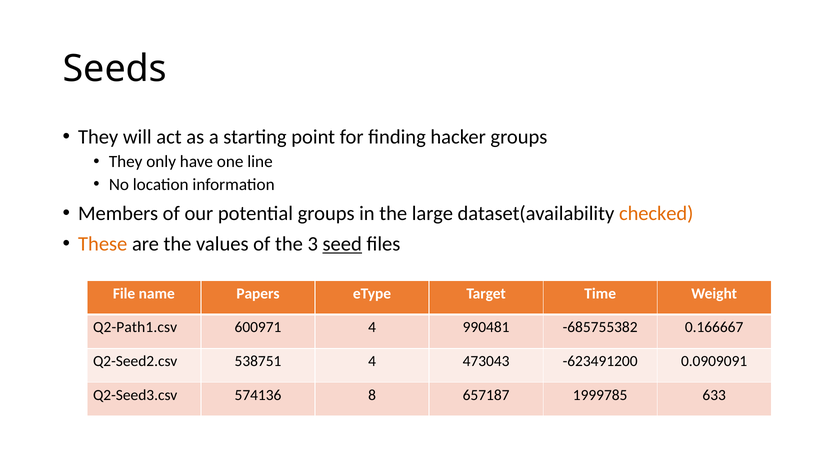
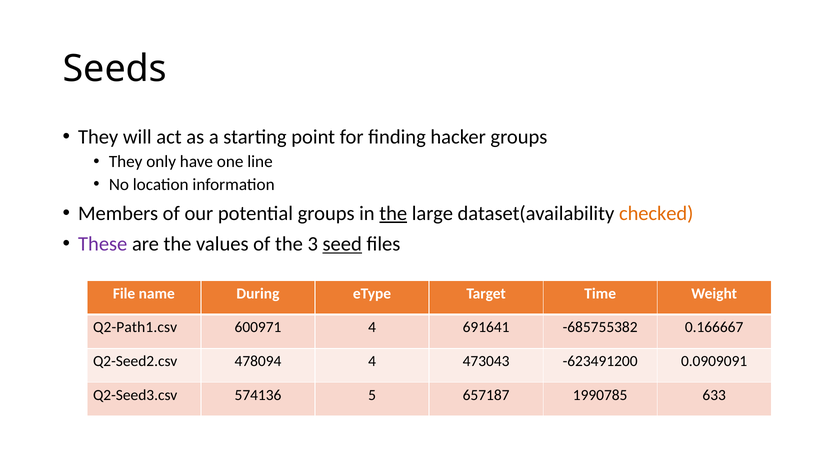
the underline: none -> present (393, 213)
These colour: orange -> purple (103, 244)
Papers: Papers -> During (258, 294)
990481: 990481 -> 691641 (486, 328)
538751: 538751 -> 478094 (258, 361)
8: 8 -> 5 (372, 395)
1999785: 1999785 -> 1990785 (600, 395)
